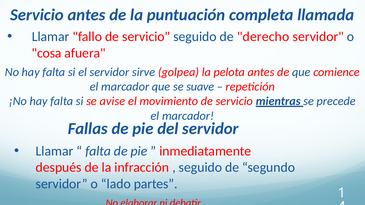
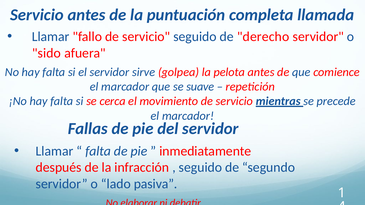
cosa: cosa -> sido (46, 53)
avise: avise -> cerca (113, 101)
partes: partes -> pasiva (156, 184)
